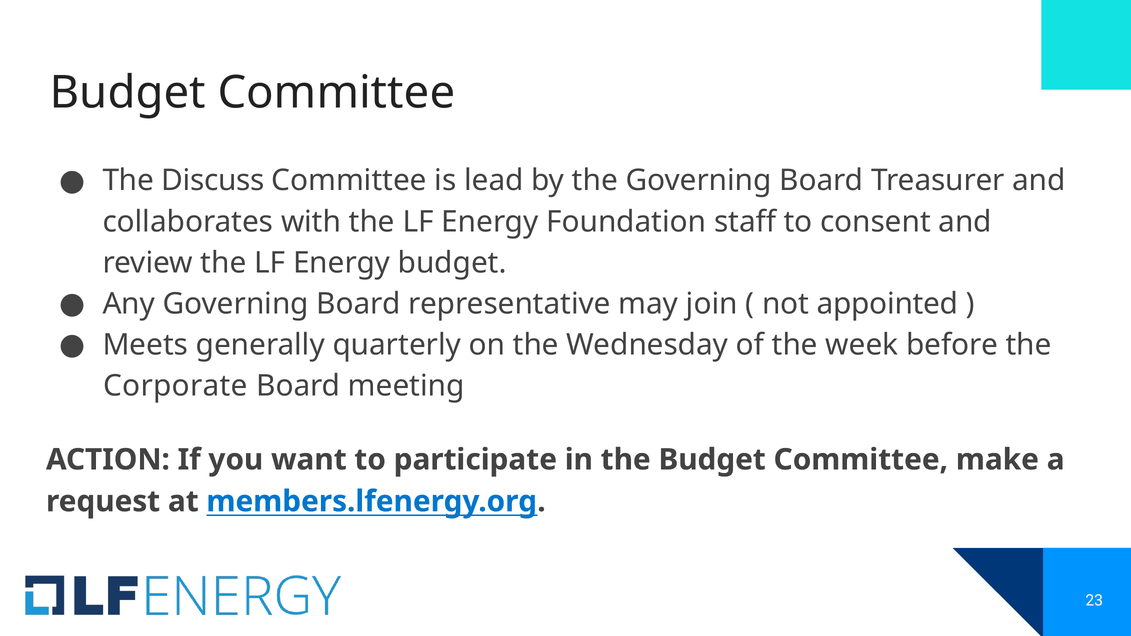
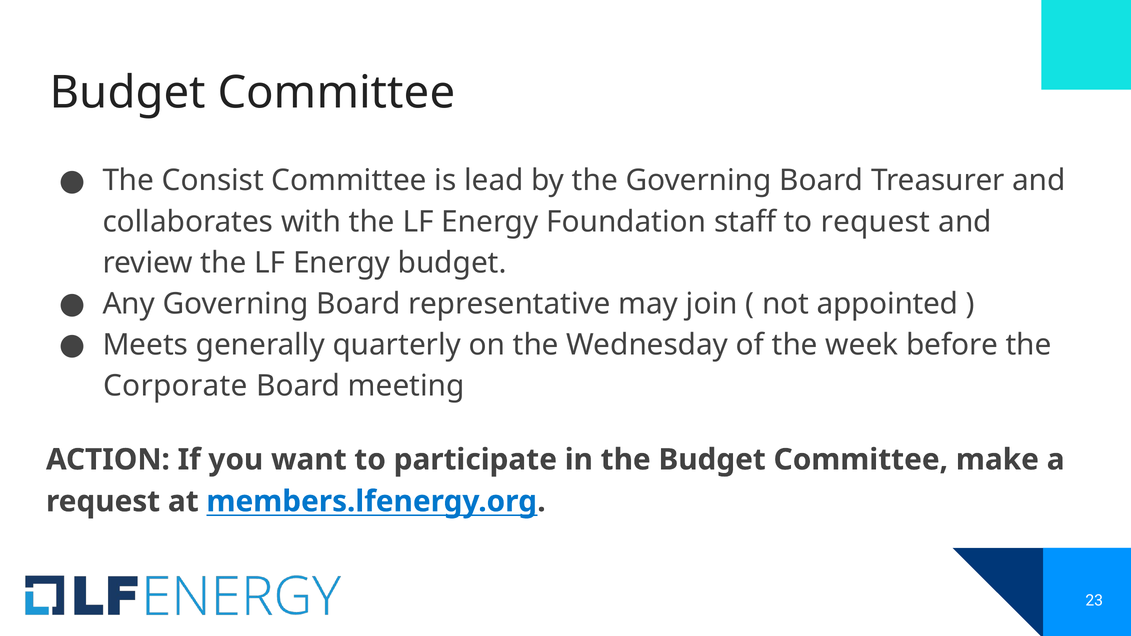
Discuss: Discuss -> Consist (213, 181)
to consent: consent -> request (875, 222)
